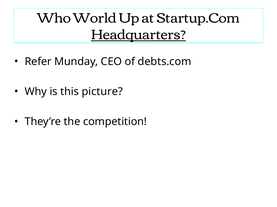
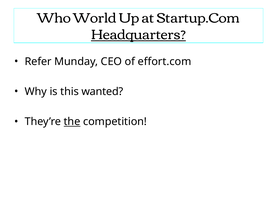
debts.com: debts.com -> effort.com (165, 62)
picture: picture -> wanted (102, 92)
the underline: none -> present (72, 122)
